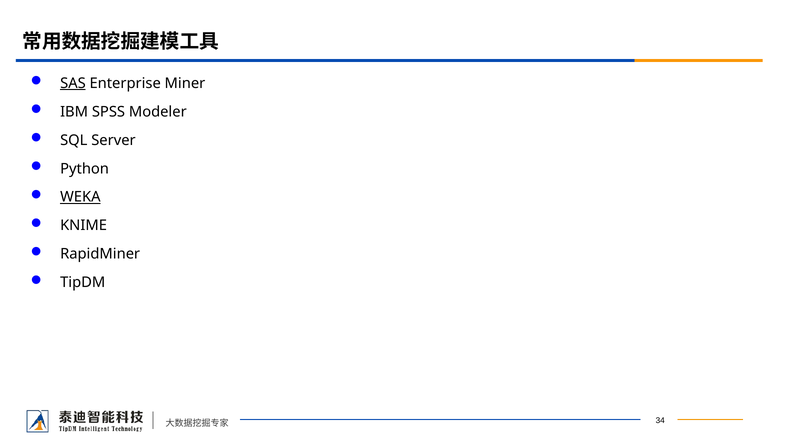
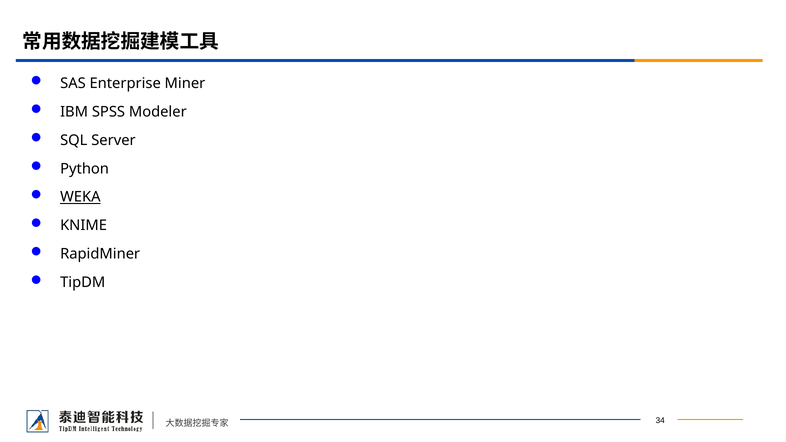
SAS underline: present -> none (73, 83)
